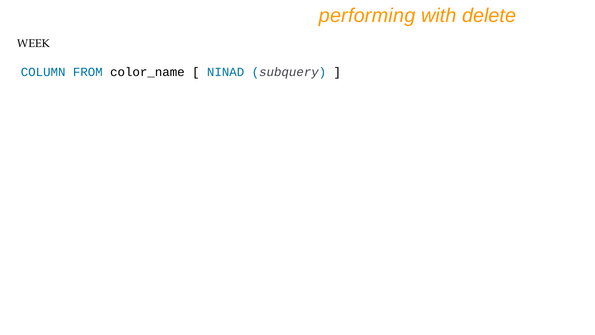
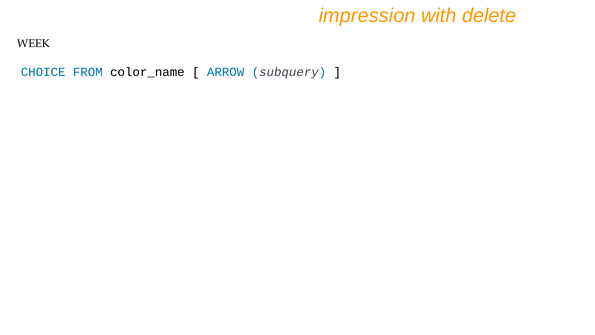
performing: performing -> impression (367, 15)
COLUMN: COLUMN -> CHOICE (43, 72)
NINAD: NINAD -> ARROW (226, 72)
